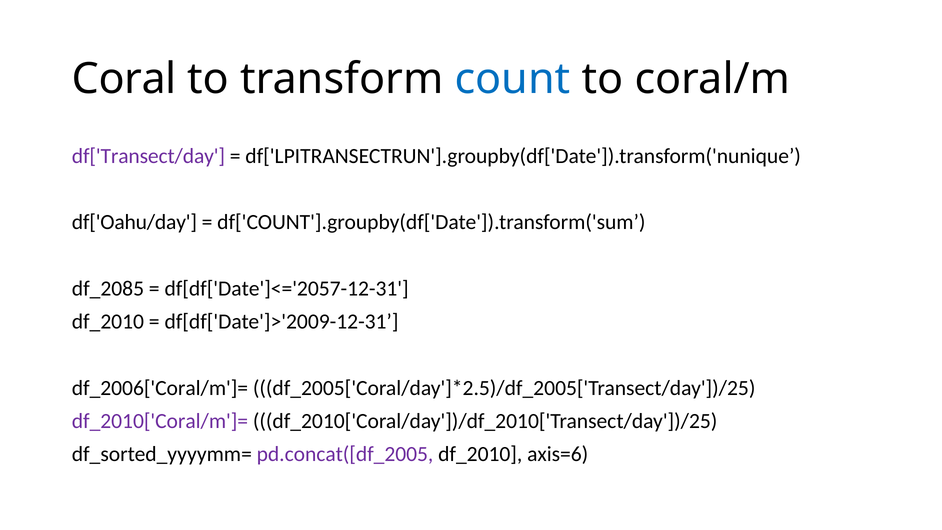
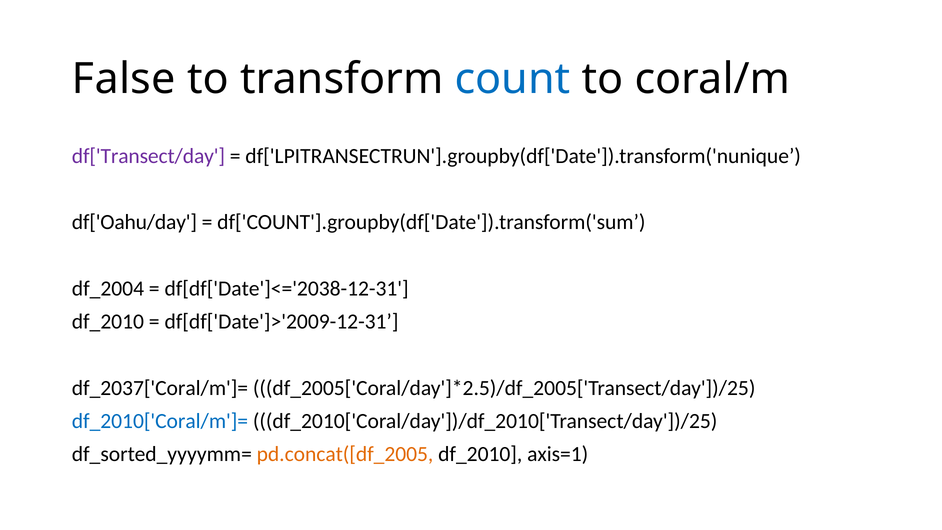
Coral: Coral -> False (124, 79)
df_2085: df_2085 -> df_2004 (108, 288)
df[df['Date']<='2057-12-31: df[df['Date']<='2057-12-31 -> df[df['Date']<='2038-12-31 (287, 288)
df_2006['Coral/m']=: df_2006['Coral/m']= -> df_2037['Coral/m']= (160, 388)
df_2010['Coral/m']= colour: purple -> blue (160, 421)
pd.concat([df_2005 colour: purple -> orange (345, 454)
axis=6: axis=6 -> axis=1 (558, 454)
